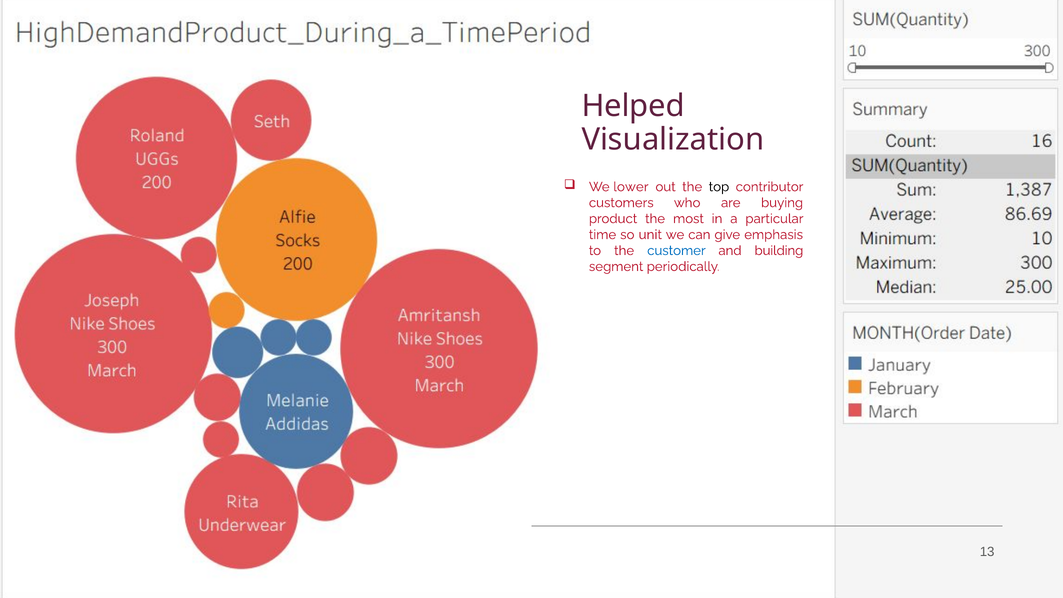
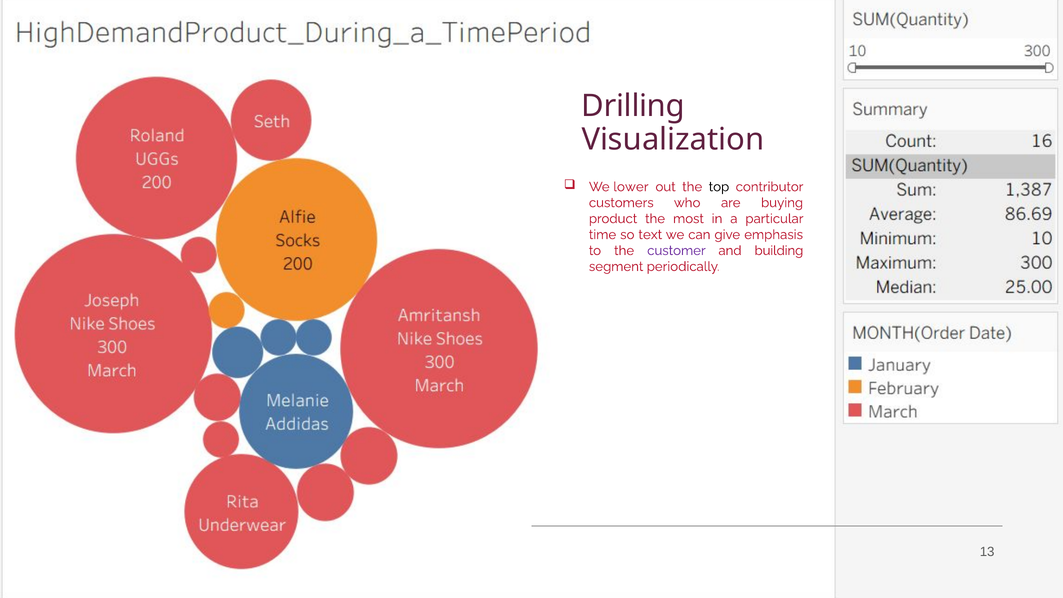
Helped: Helped -> Drilling (633, 106)
unit: unit -> text (650, 235)
customer colour: blue -> purple (676, 251)
